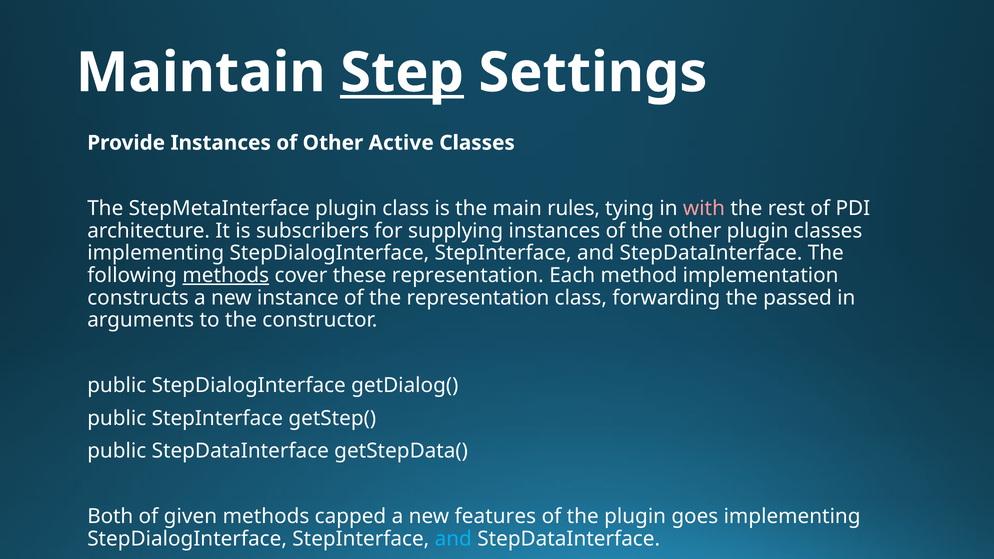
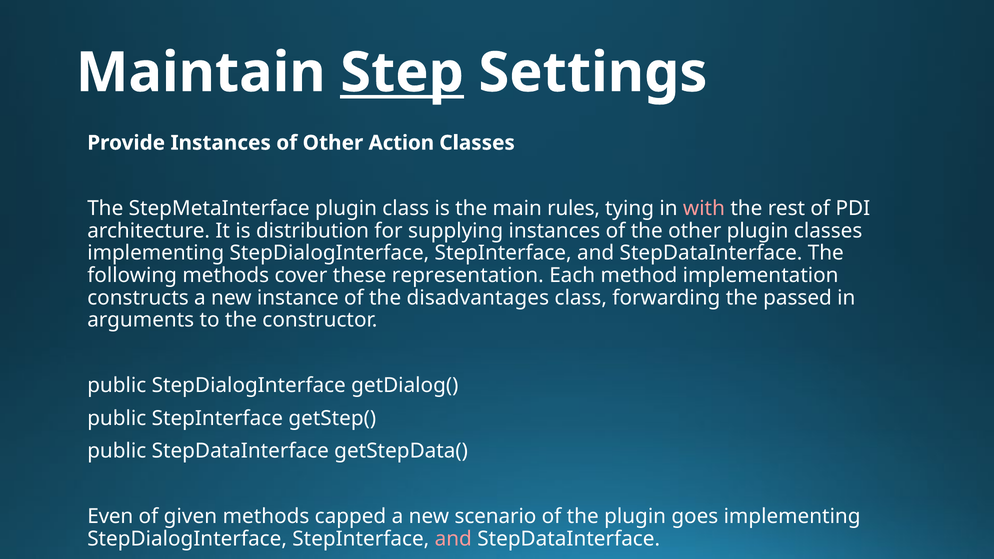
Active: Active -> Action (401, 143)
subscribers: subscribers -> distribution (313, 231)
methods underline: present -> none (226, 275)
the representation: representation -> disadvantages (478, 298)
Both: Both -> Even (110, 517)
features: features -> scenario (495, 517)
and colour: light blue -> pink (453, 539)
